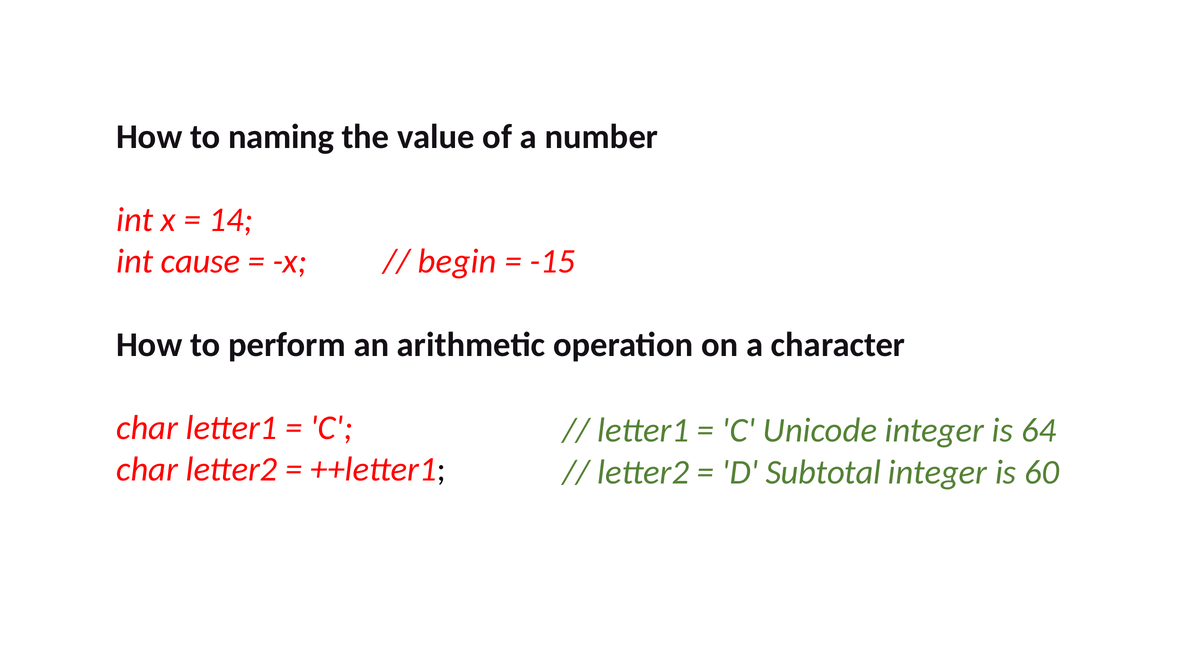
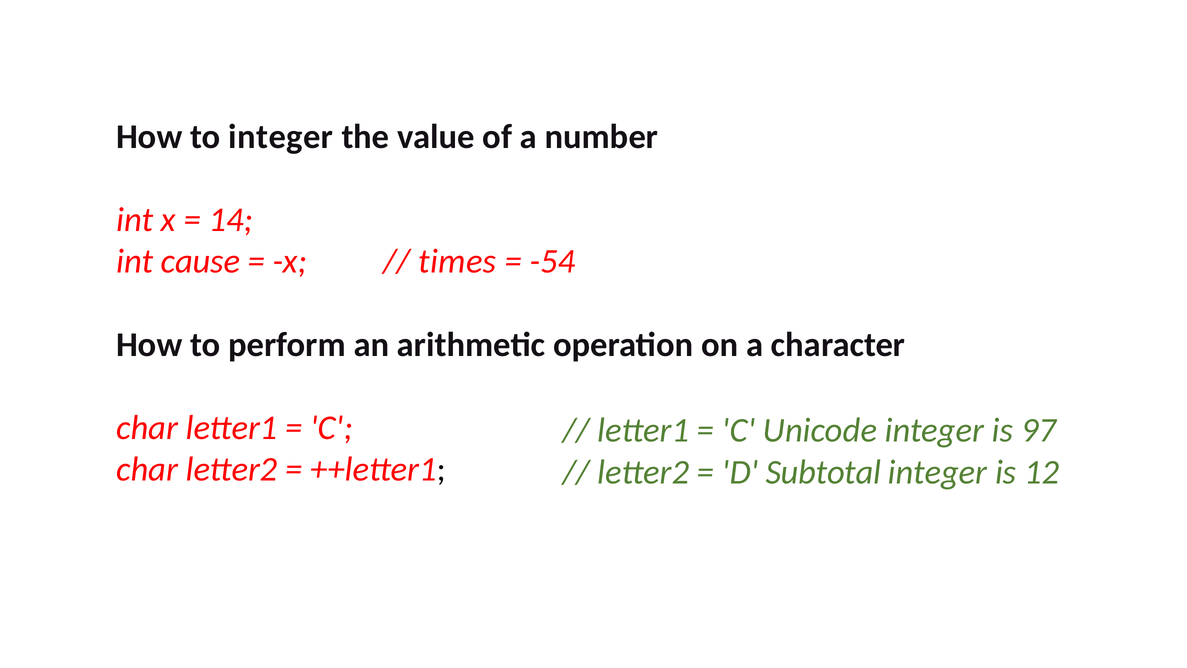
to naming: naming -> integer (281, 137)
begin: begin -> times (457, 261)
-15: -15 -> -54 (553, 261)
64: 64 -> 97 (1039, 430)
60: 60 -> 12 (1042, 472)
